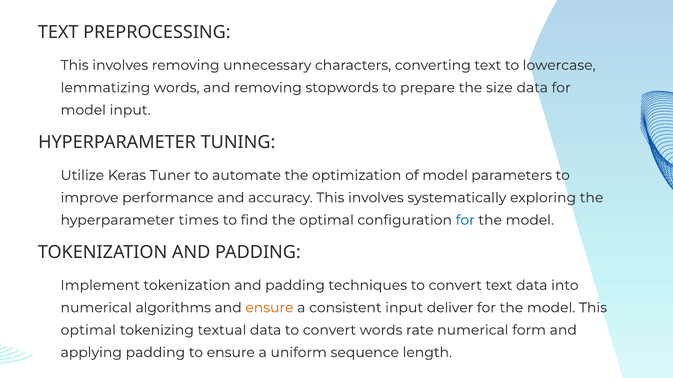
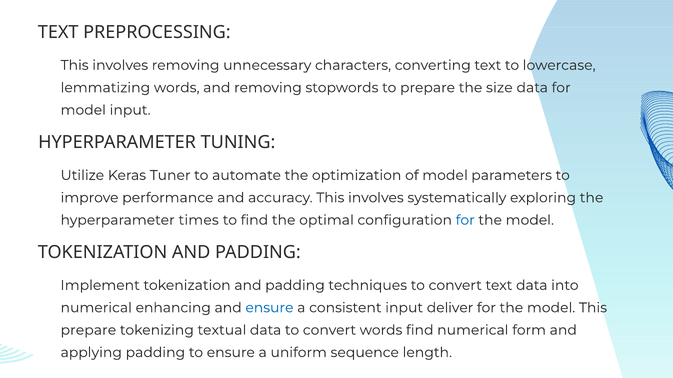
algorithms: algorithms -> enhancing (173, 308)
ensure colour: orange -> blue (269, 308)
optimal: optimal -> prepare (88, 331)
words rate: rate -> find (420, 331)
